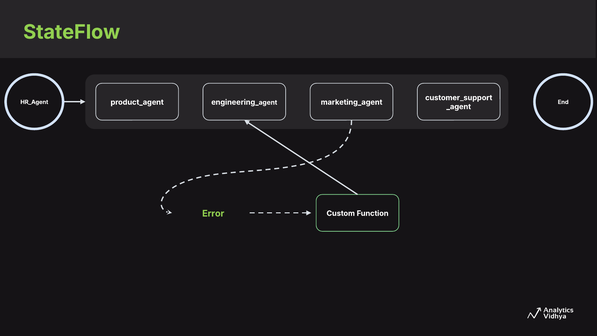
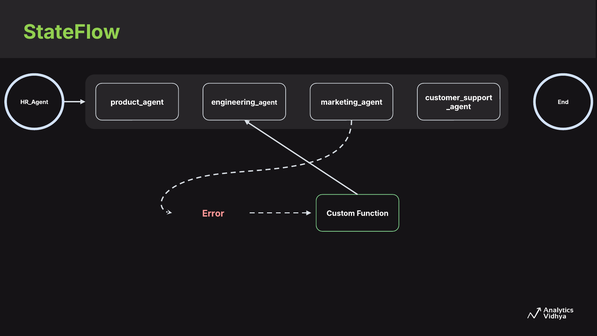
Error colour: light green -> pink (213, 213)
